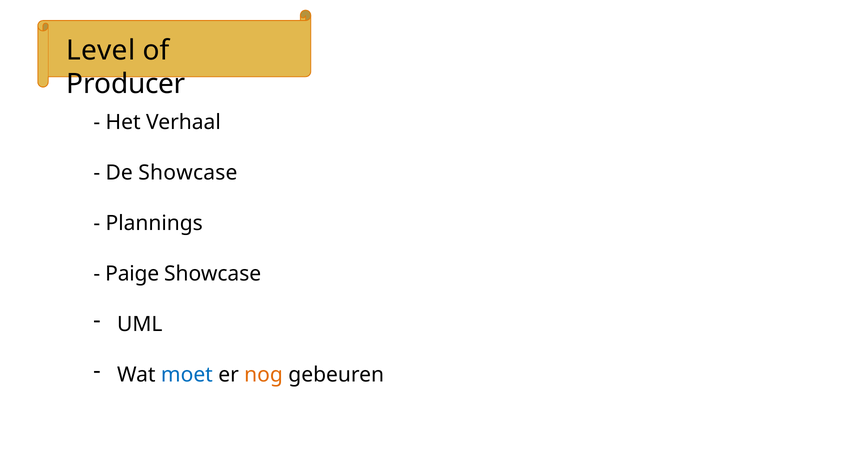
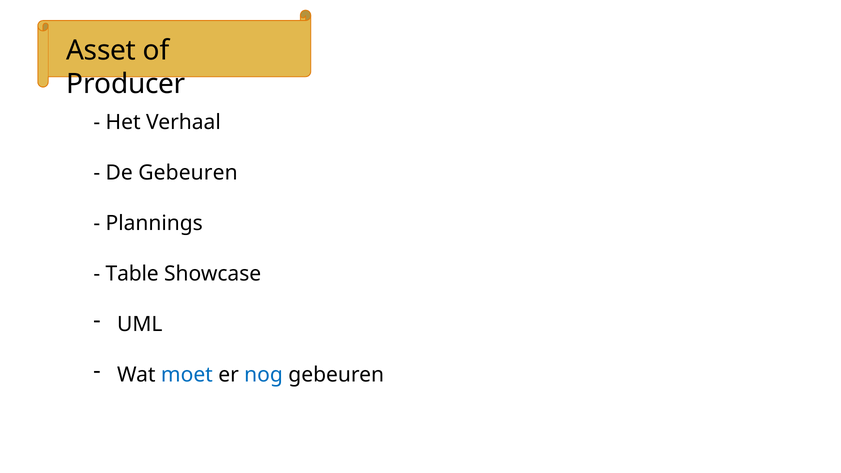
Level: Level -> Asset (101, 50)
De Showcase: Showcase -> Gebeuren (188, 173)
Paige: Paige -> Table (132, 274)
nog colour: orange -> blue (264, 375)
